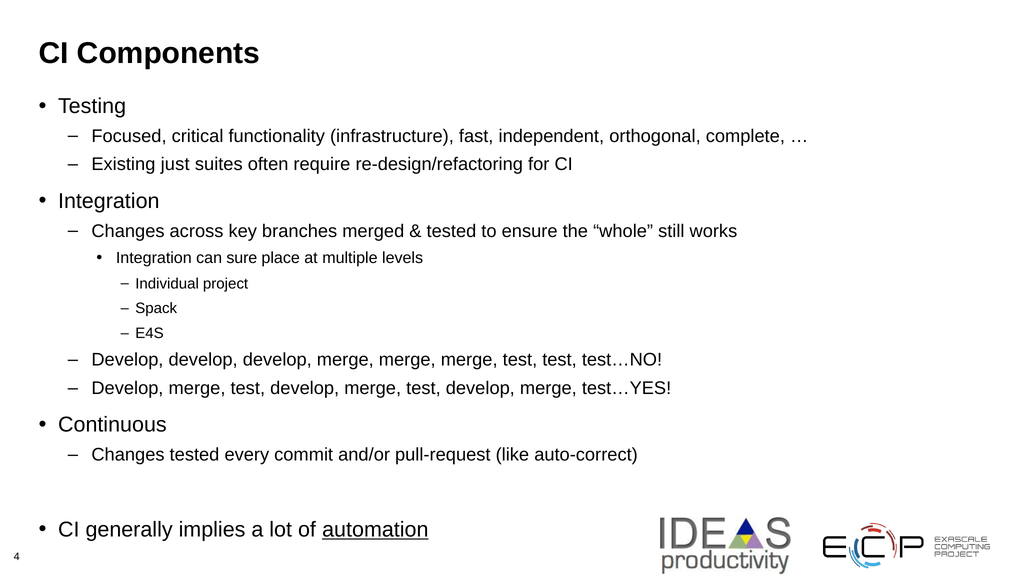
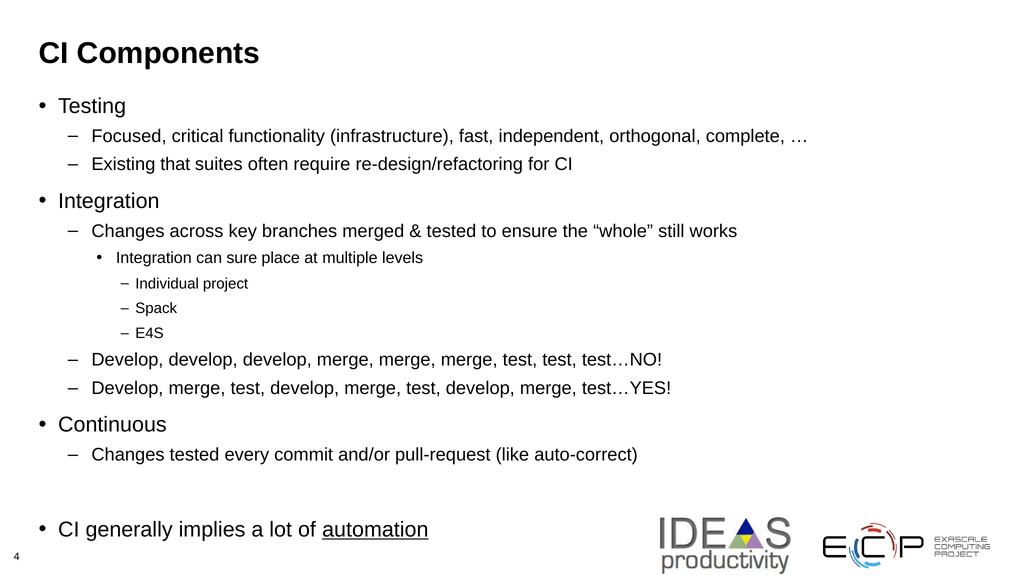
just: just -> that (175, 164)
